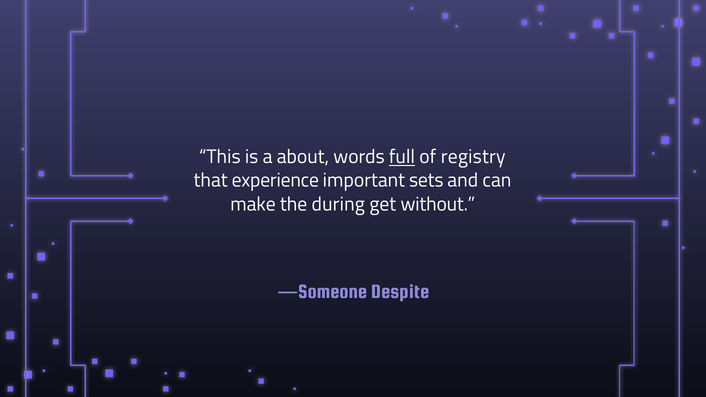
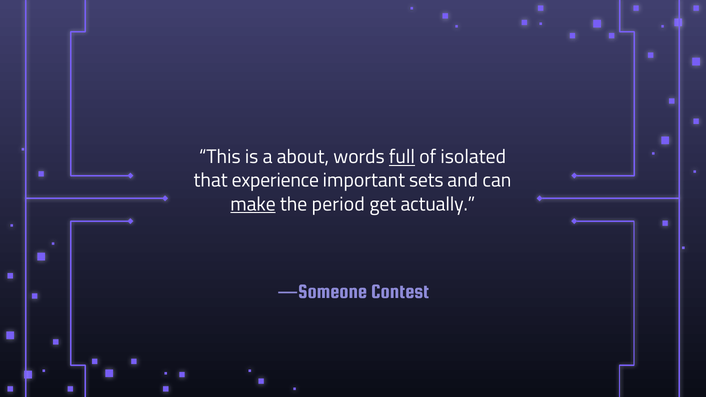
registry: registry -> isolated (473, 157)
make underline: none -> present (253, 204)
during: during -> period (338, 204)
without: without -> actually (438, 204)
Despite: Despite -> Contest (400, 292)
